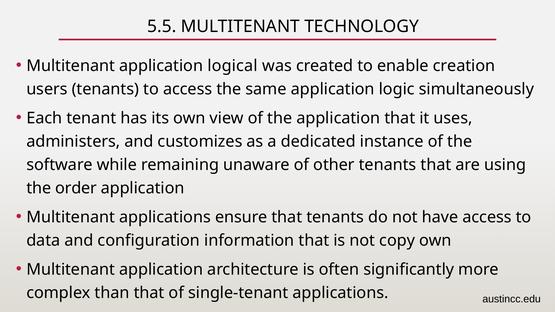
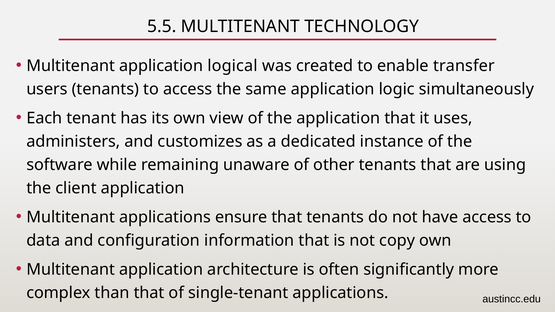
creation: creation -> transfer (464, 66)
order: order -> client (76, 188)
